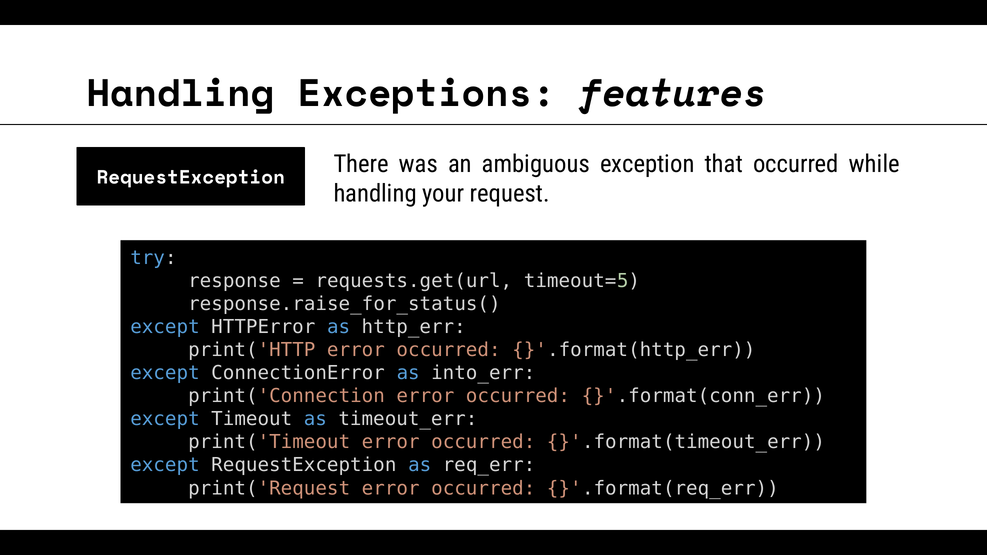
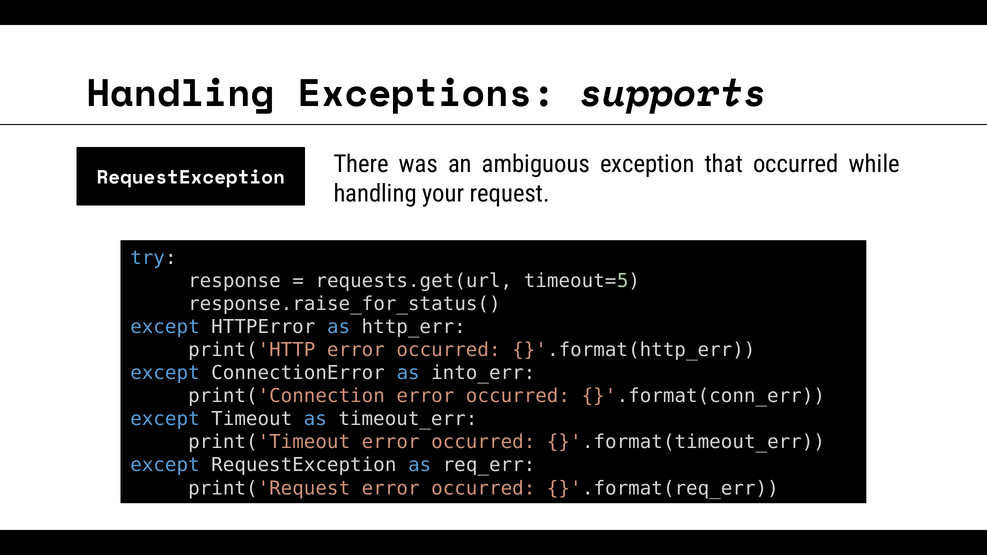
features: features -> supports (673, 94)
